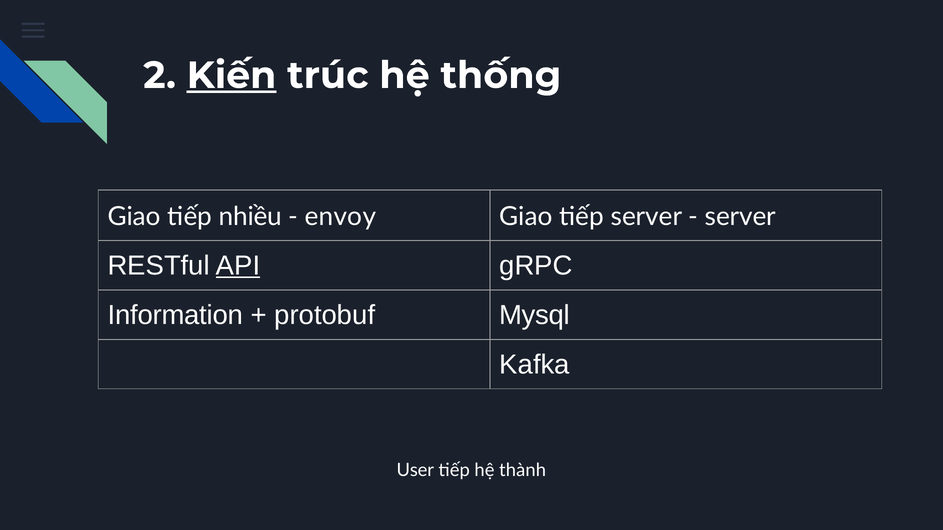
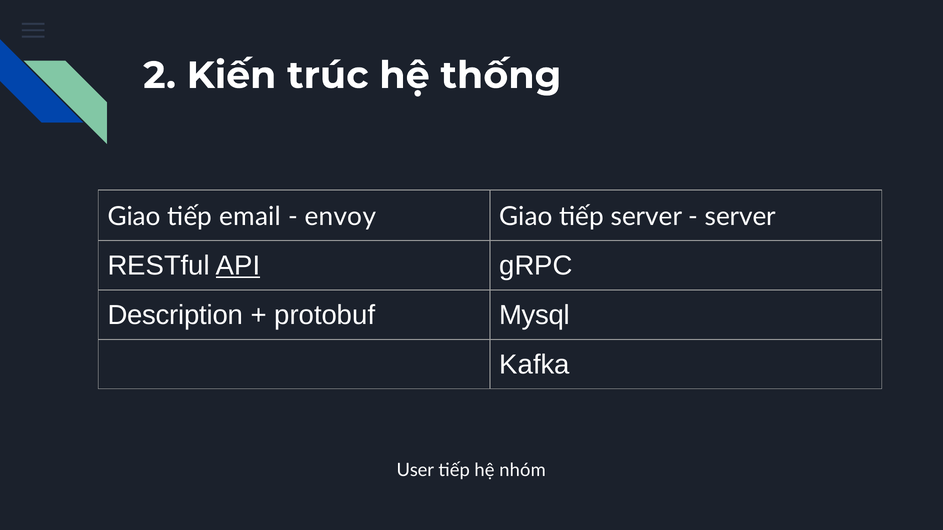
Kiến underline: present -> none (232, 75)
nhiều: nhiều -> email (250, 217)
Information: Information -> Description (175, 315)
thành: thành -> nhóm (523, 470)
